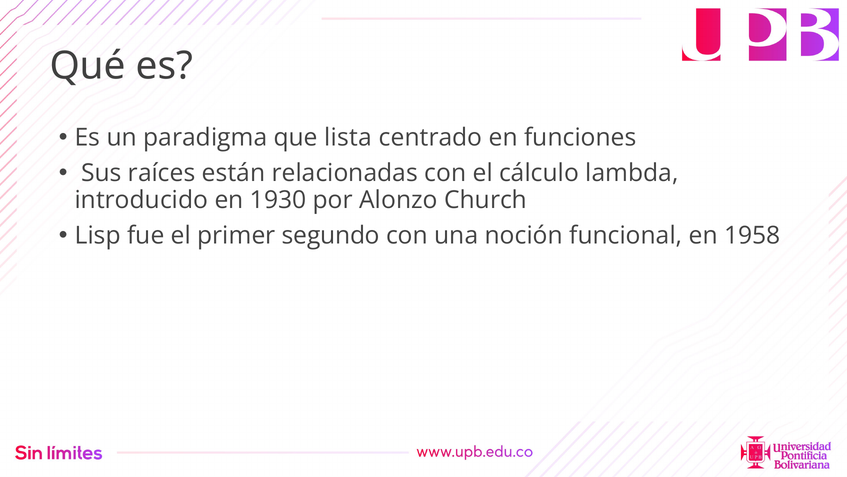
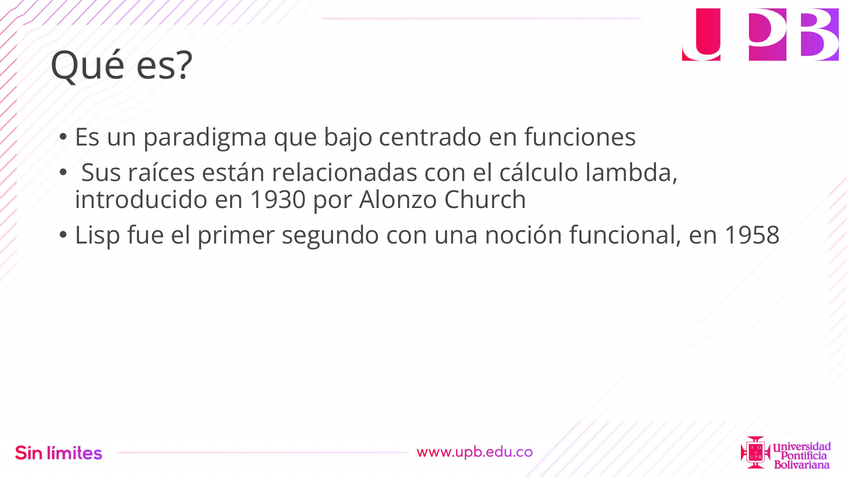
lista: lista -> bajo (348, 137)
